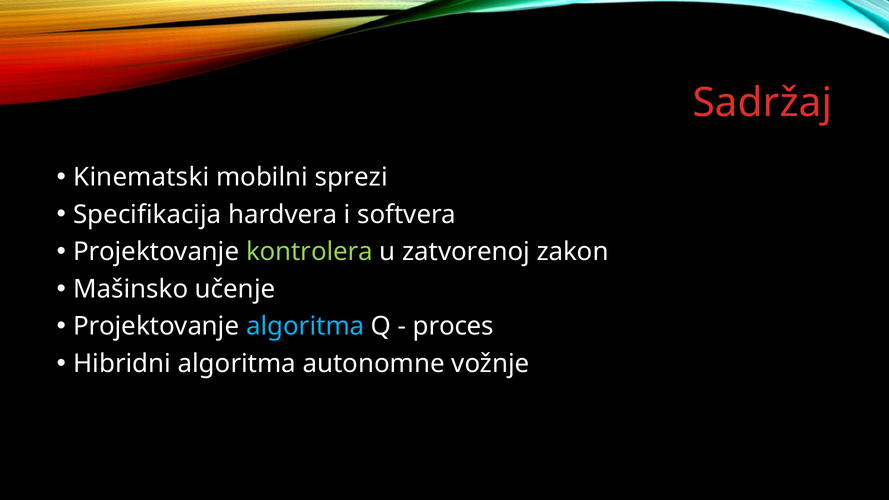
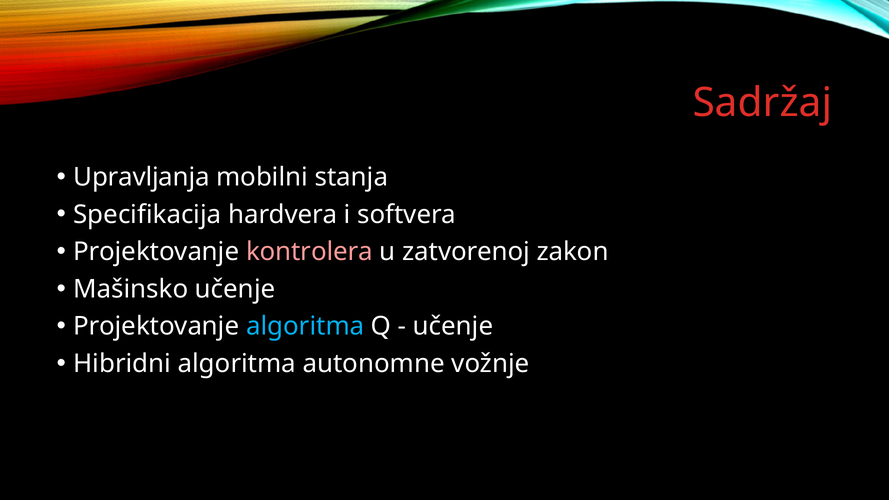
Kinematski: Kinematski -> Upravljanja (141, 177)
sprezi: sprezi -> stanja (351, 177)
kontrolera colour: light green -> pink (309, 252)
proces: proces -> učenje (453, 326)
